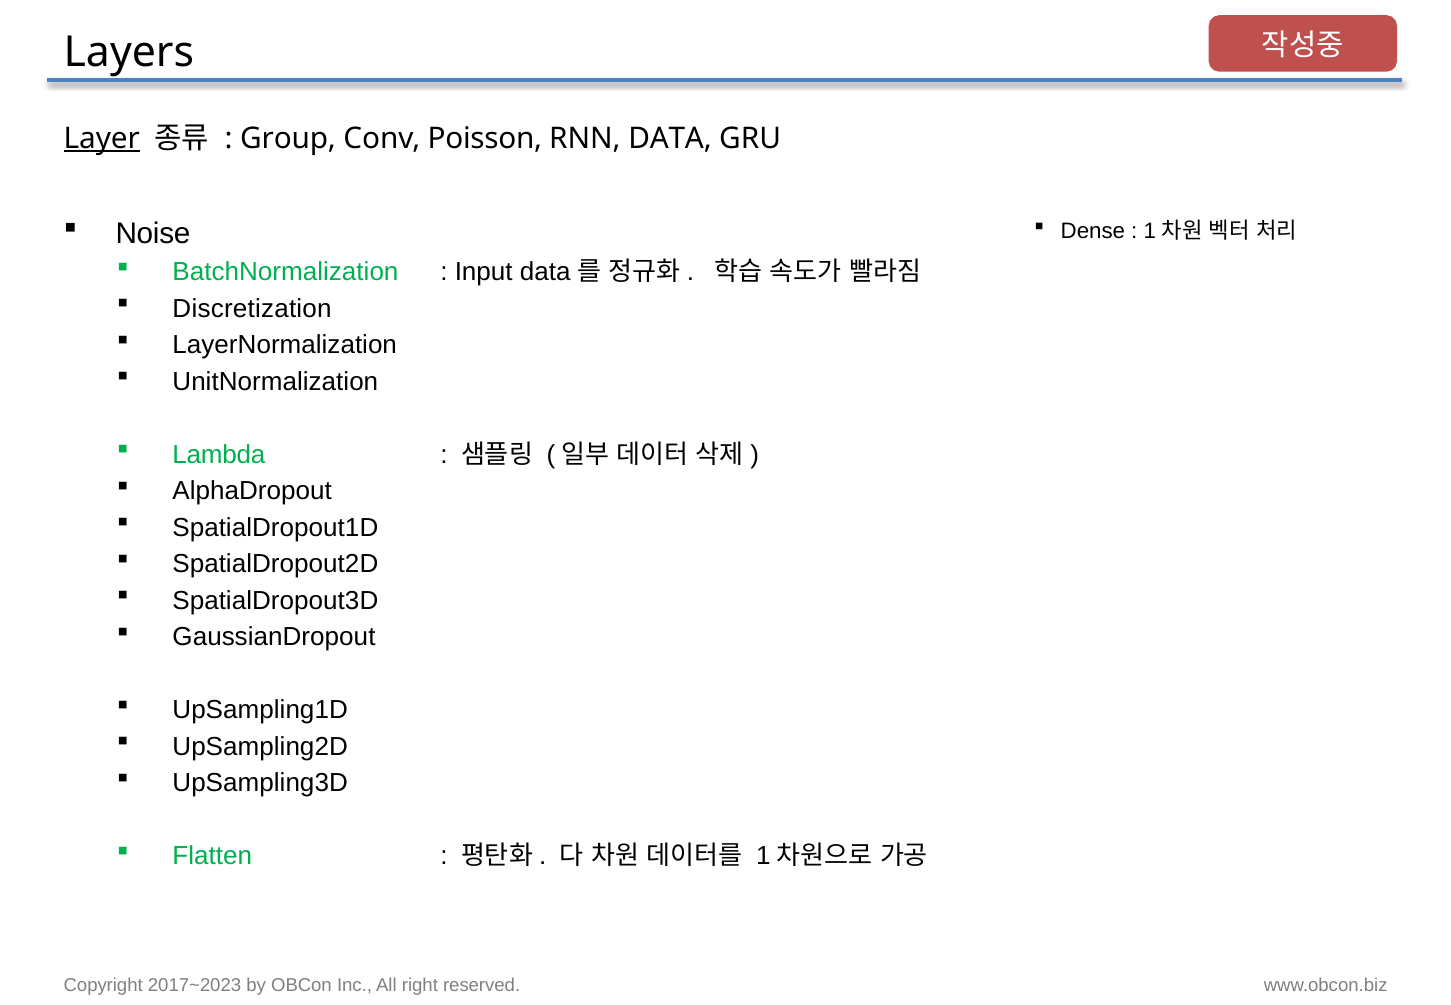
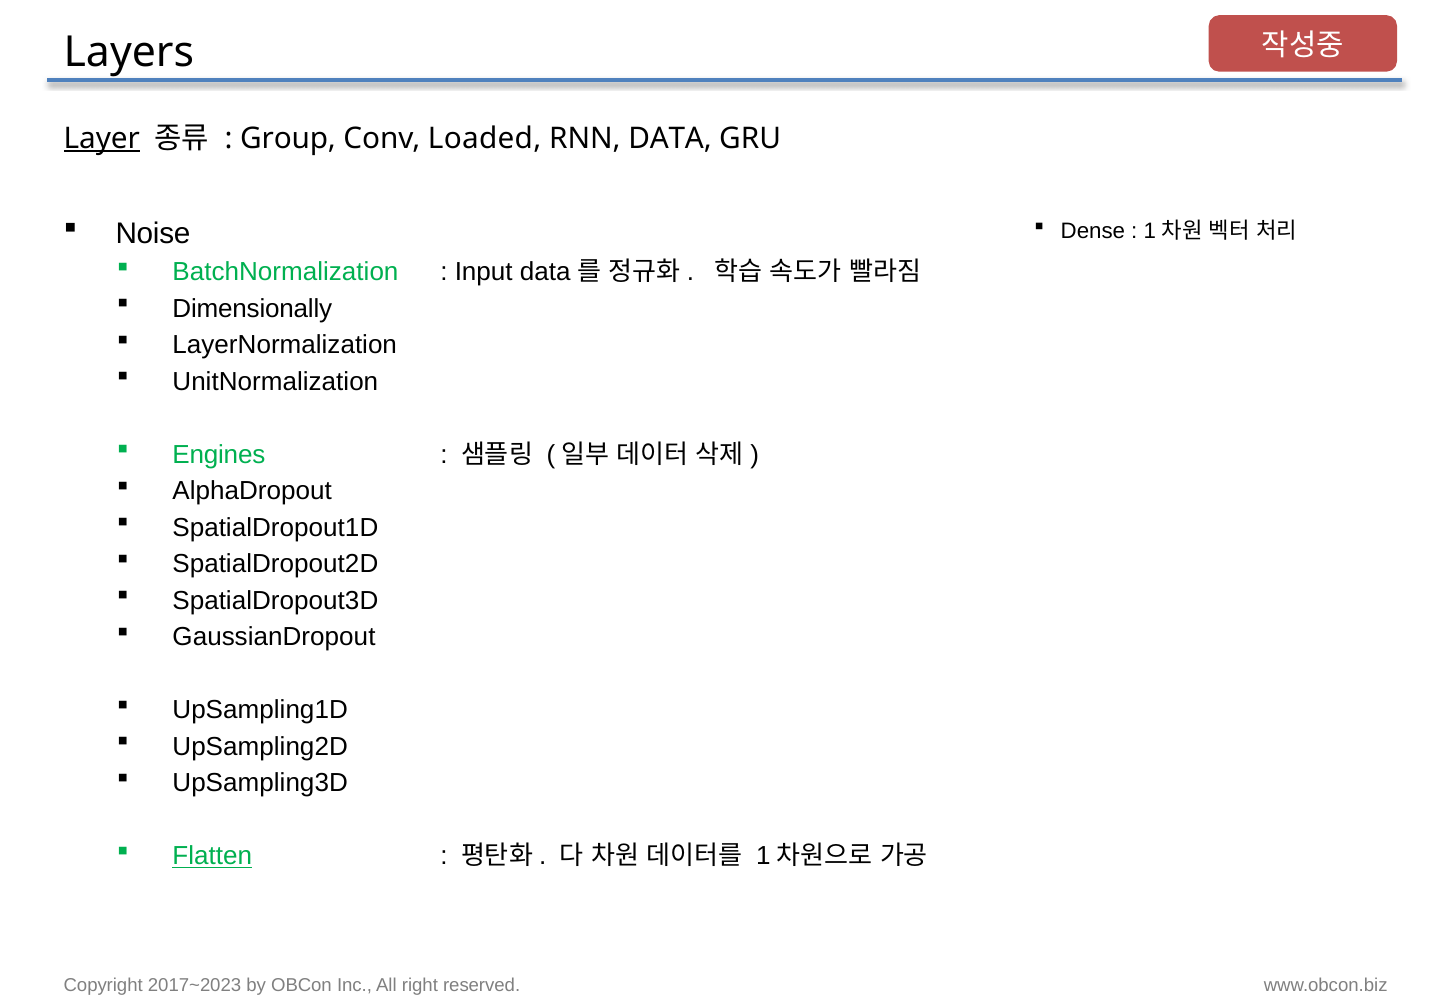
Poisson: Poisson -> Loaded (485, 139)
Discretization: Discretization -> Dimensionally (252, 308)
Lambda: Lambda -> Engines (219, 454)
Flatten underline: none -> present (212, 856)
